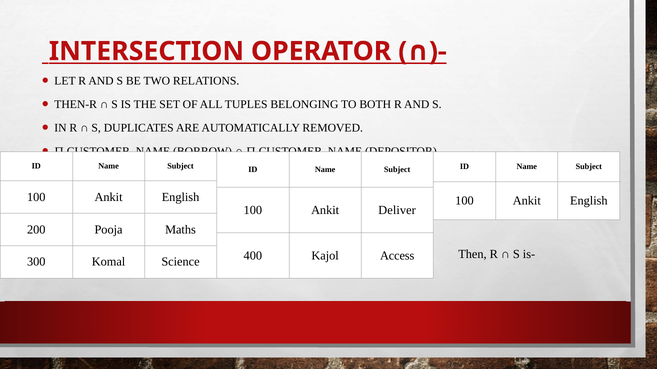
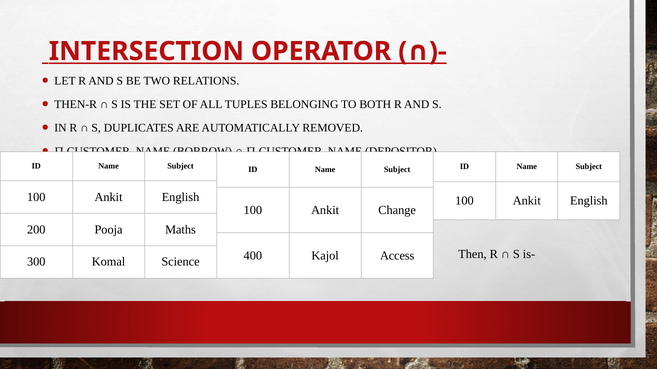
Deliver: Deliver -> Change (397, 210)
